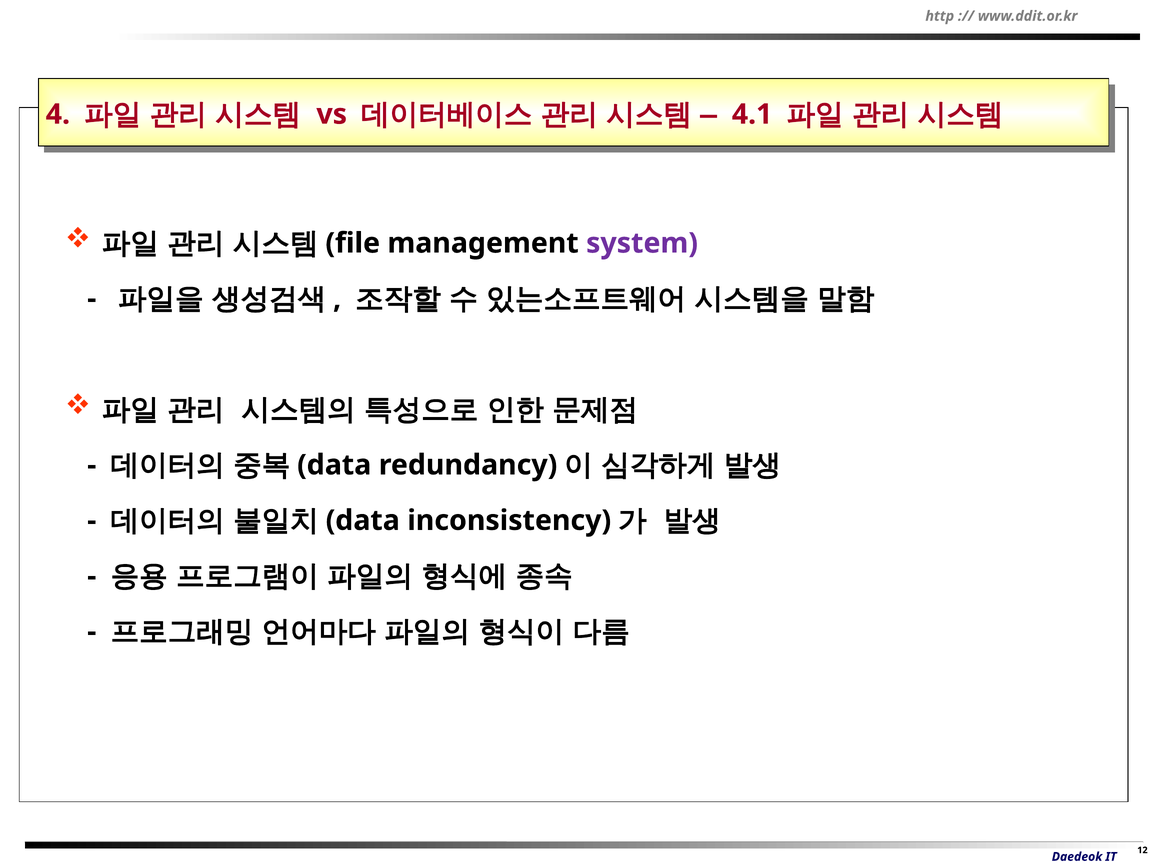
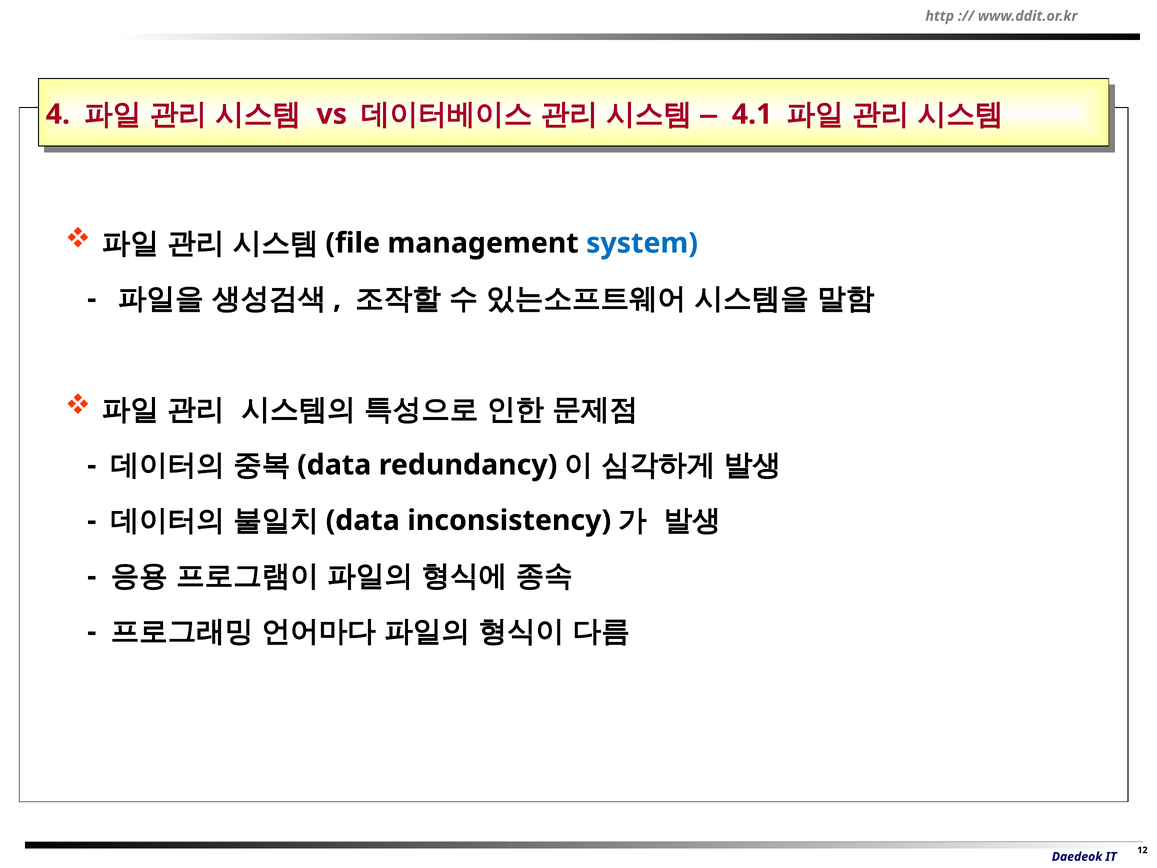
system colour: purple -> blue (642, 243)
